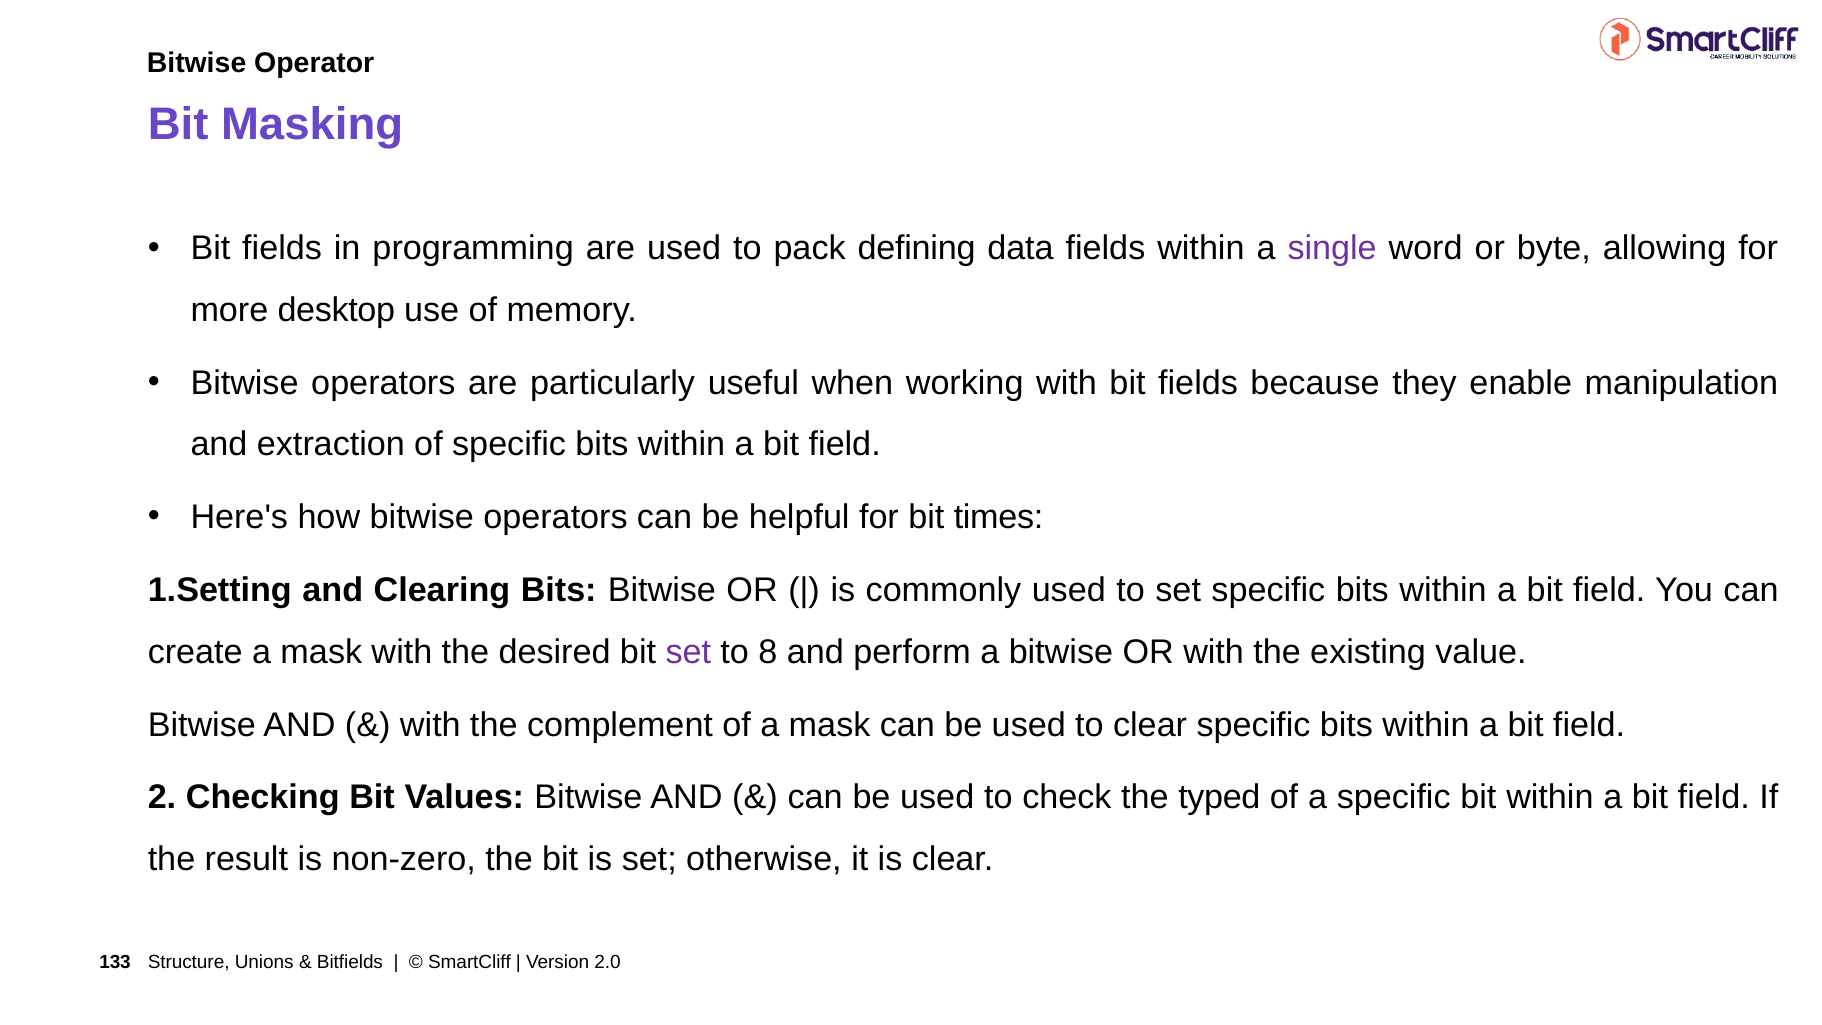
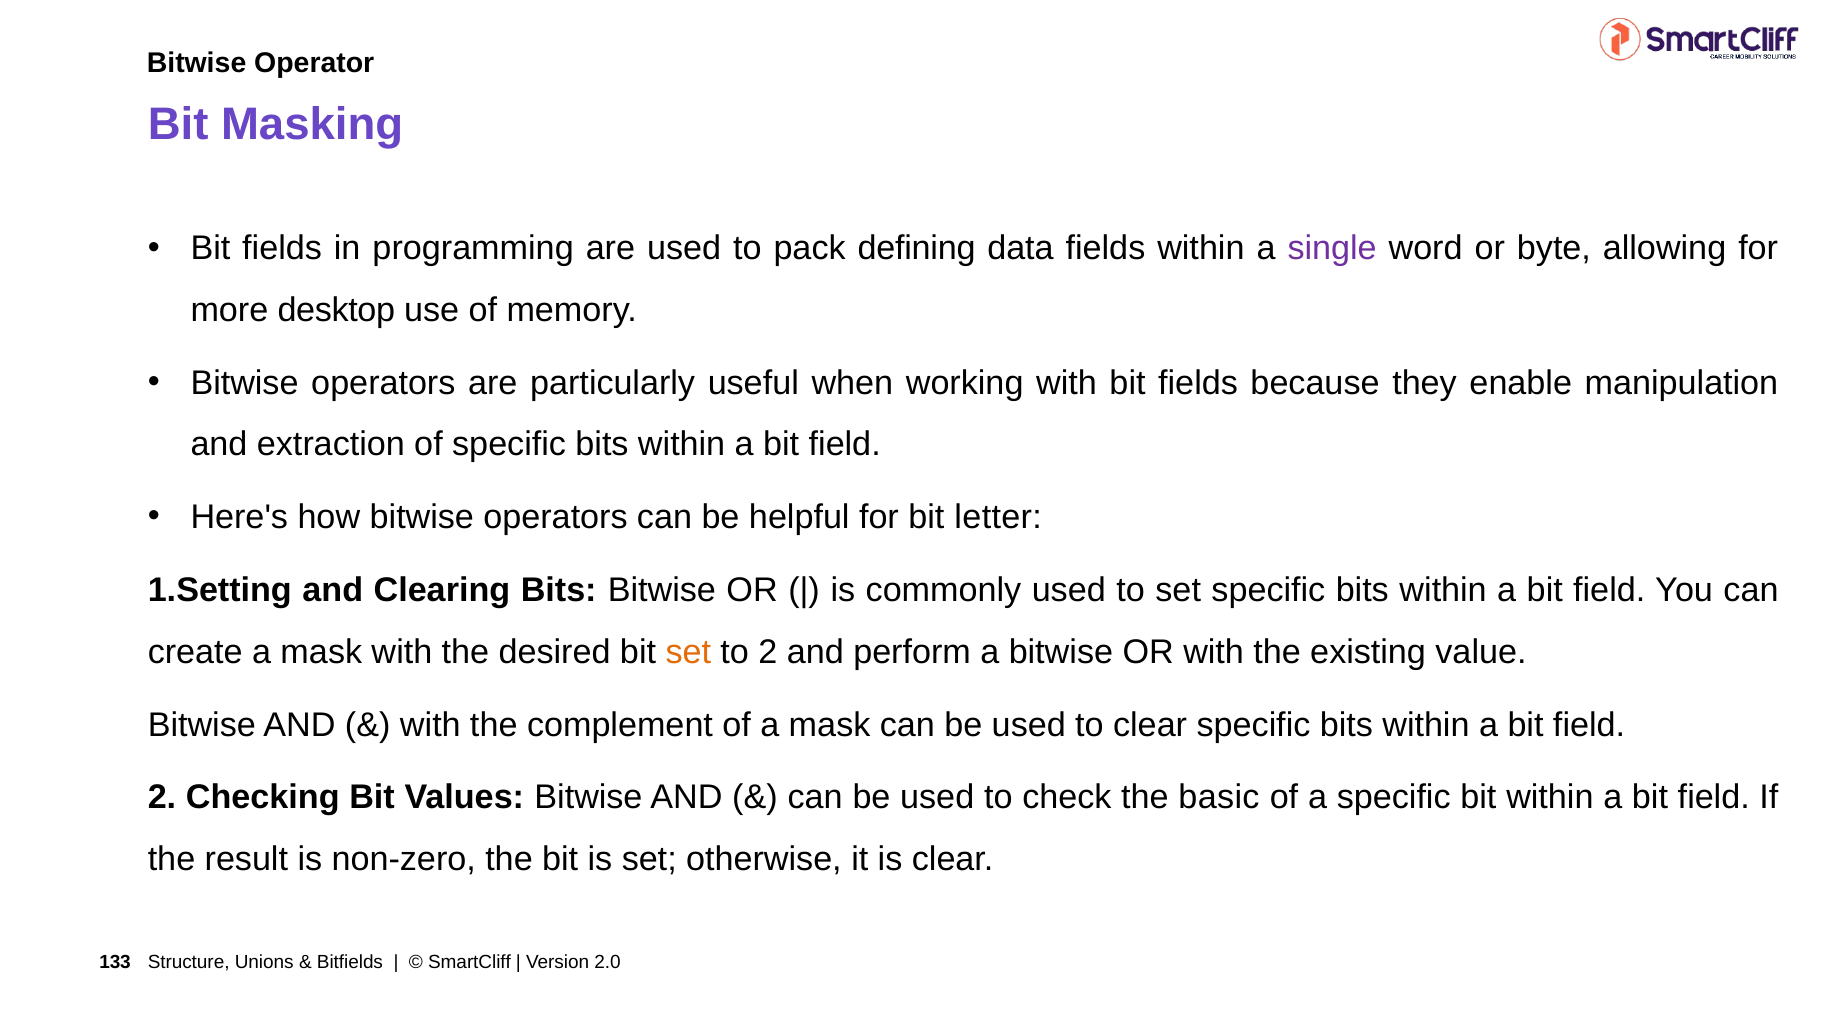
times: times -> letter (998, 517)
set colour: purple -> orange (688, 652)
to 8: 8 -> 2 (768, 652)
typed: typed -> basic (1219, 798)
